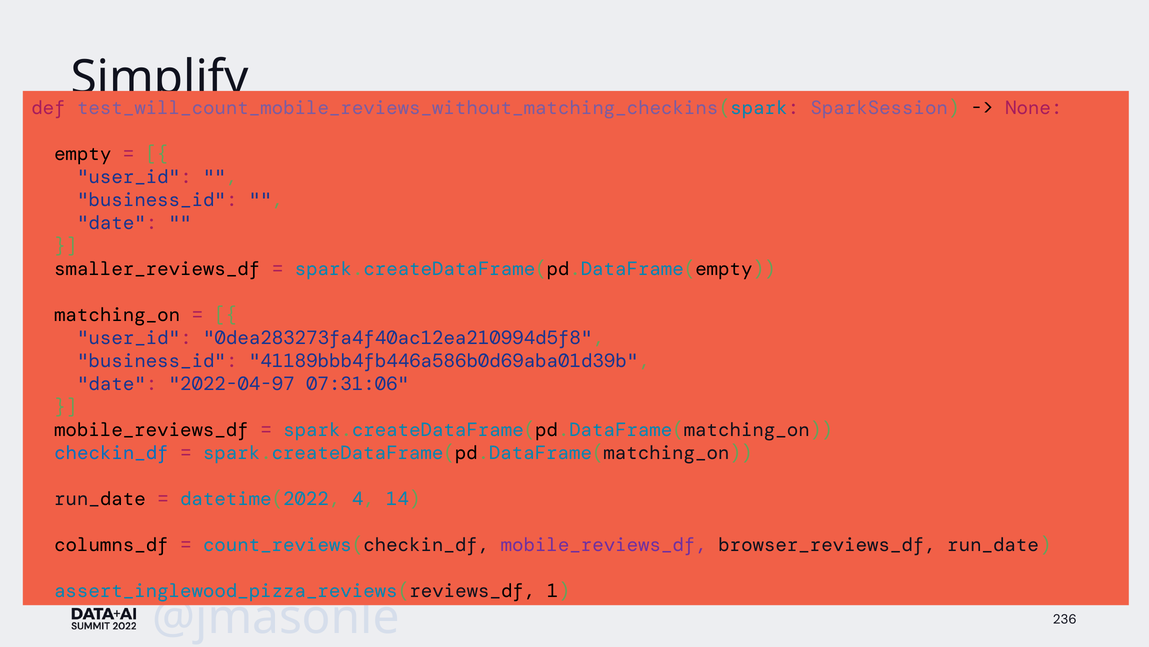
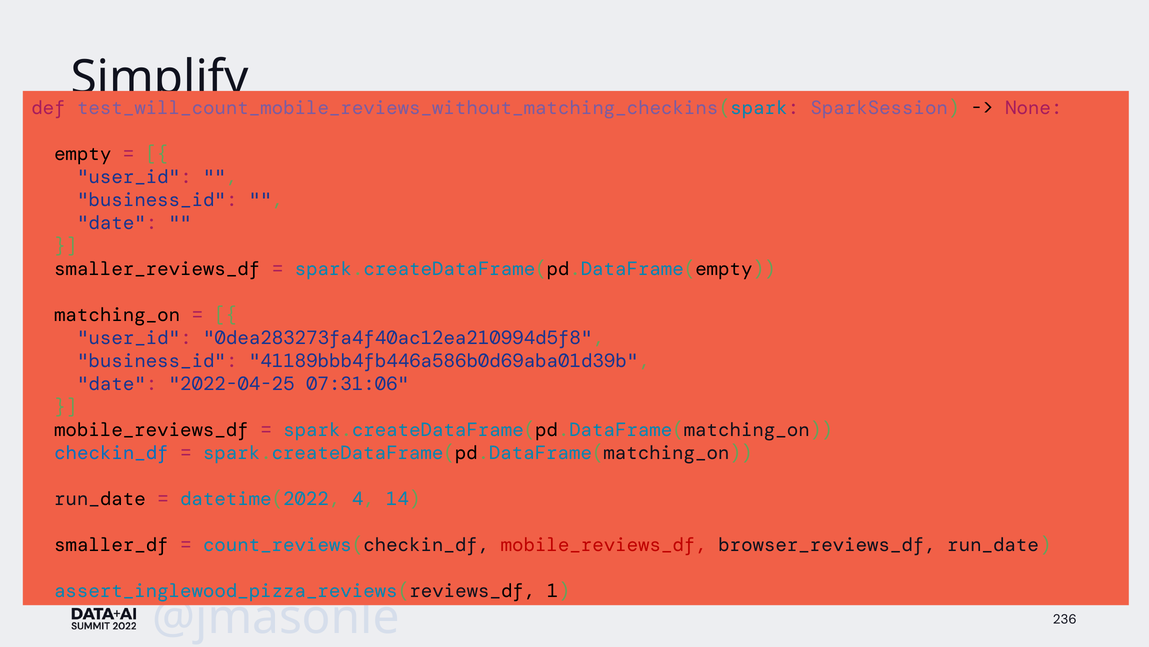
2022-04-97: 2022-04-97 -> 2022-04-25 (232, 384)
columns_df: columns_df -> smaller_df (111, 544)
mobile_reviews_df colour: purple -> red (604, 544)
